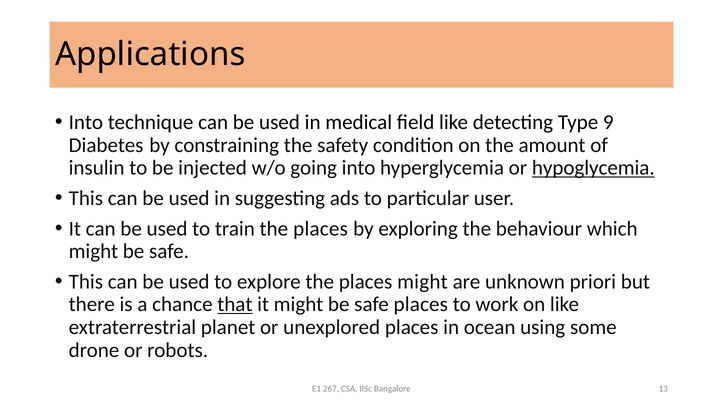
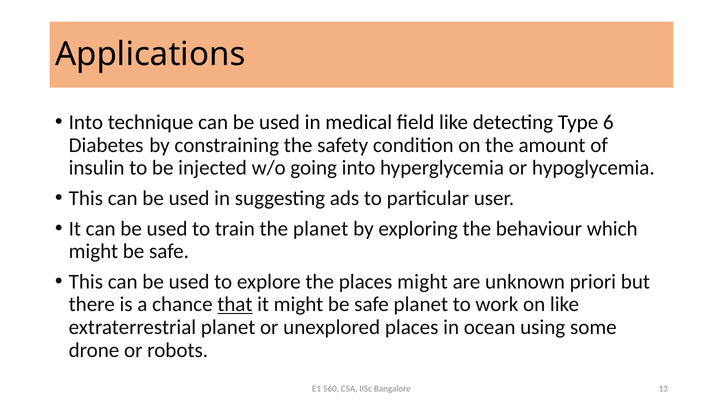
9: 9 -> 6 (608, 122)
hypoglycemia underline: present -> none (593, 168)
train the places: places -> planet (321, 228)
safe places: places -> planet (421, 304)
267: 267 -> 560 (331, 388)
